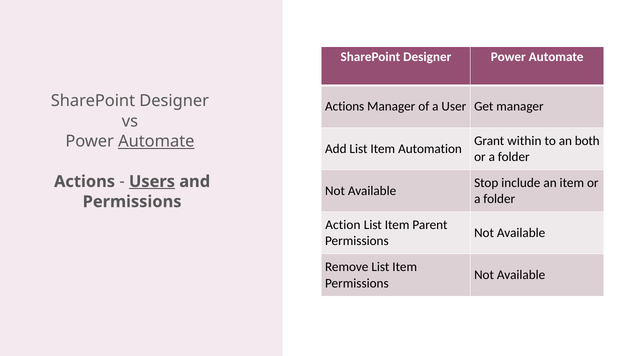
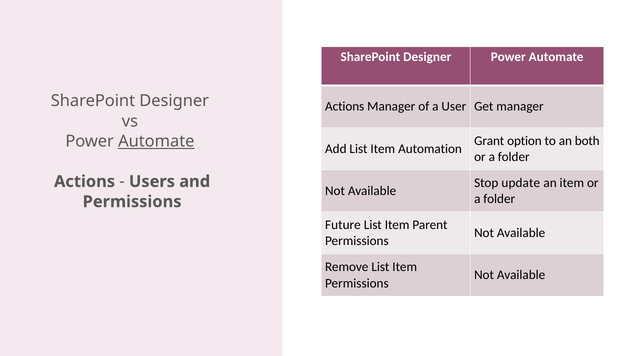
within: within -> option (524, 140)
include: include -> update (521, 183)
Users underline: present -> none (152, 181)
Action: Action -> Future (343, 225)
